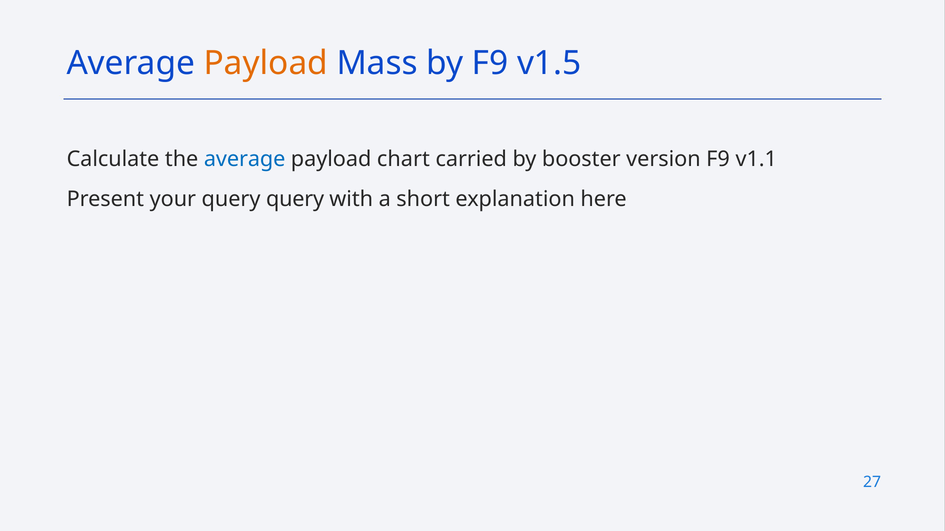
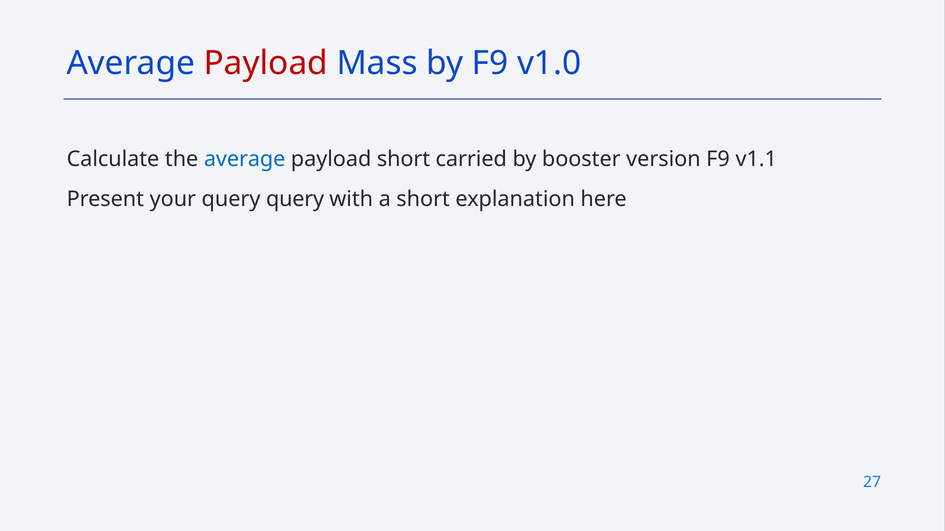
Payload colour: orange -> red (266, 63)
v1.5: v1.5 -> v1.0 (549, 63)
payload chart: chart -> short (404, 159)
